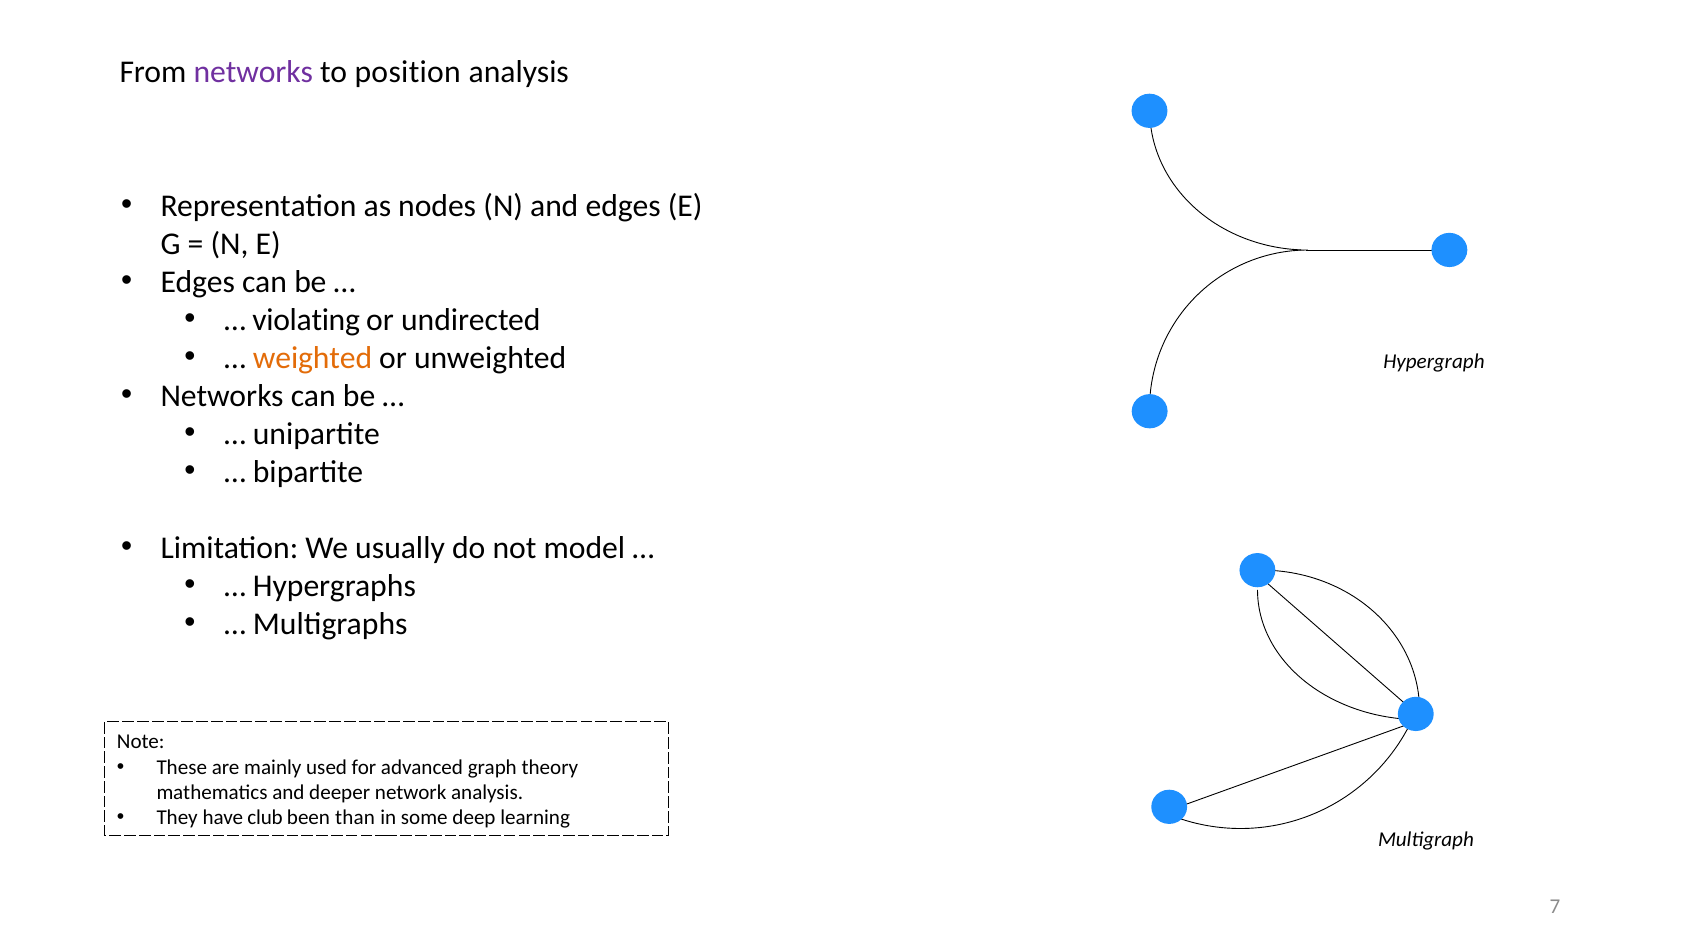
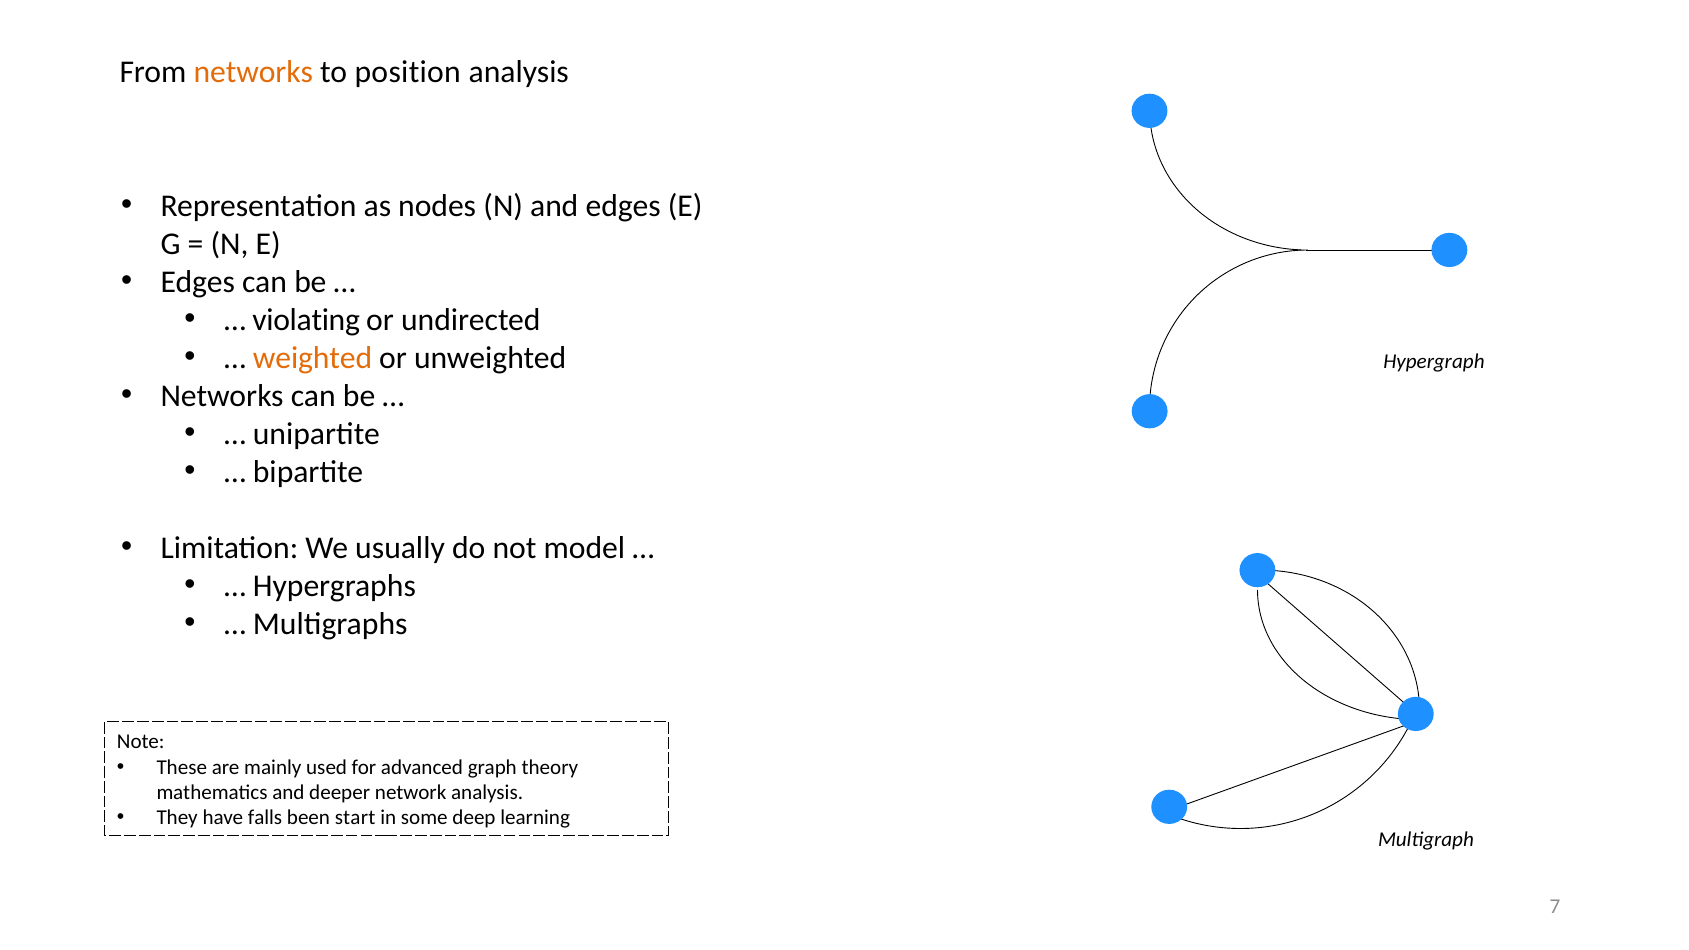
networks colour: purple -> orange (253, 72)
club: club -> falls (265, 818)
than: than -> start (355, 818)
